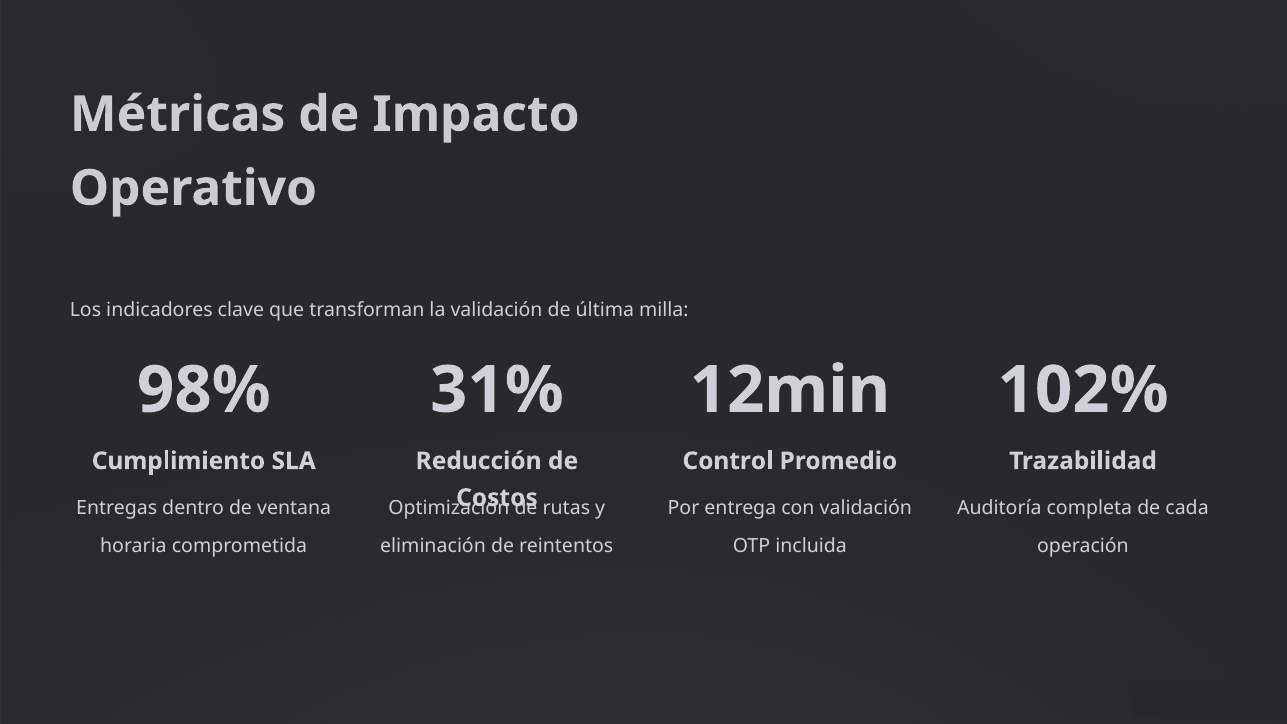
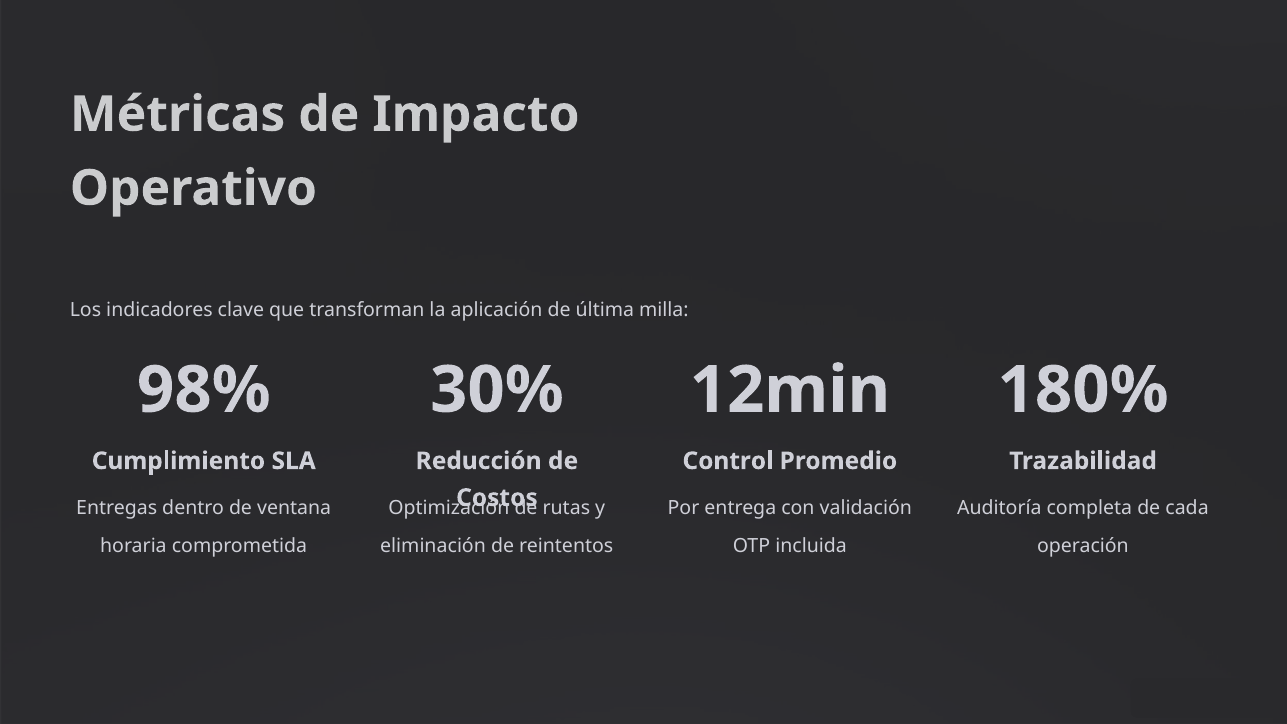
la validación: validación -> aplicación (497, 310)
31%: 31% -> 30% (497, 390)
102%: 102% -> 180% (1083, 390)
